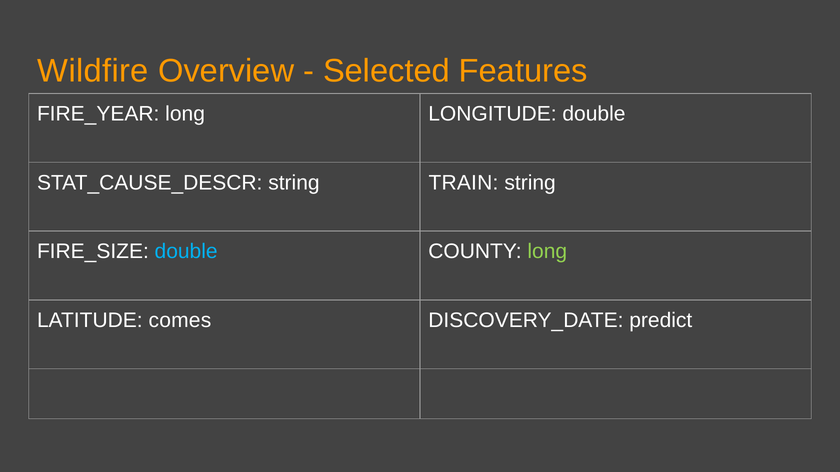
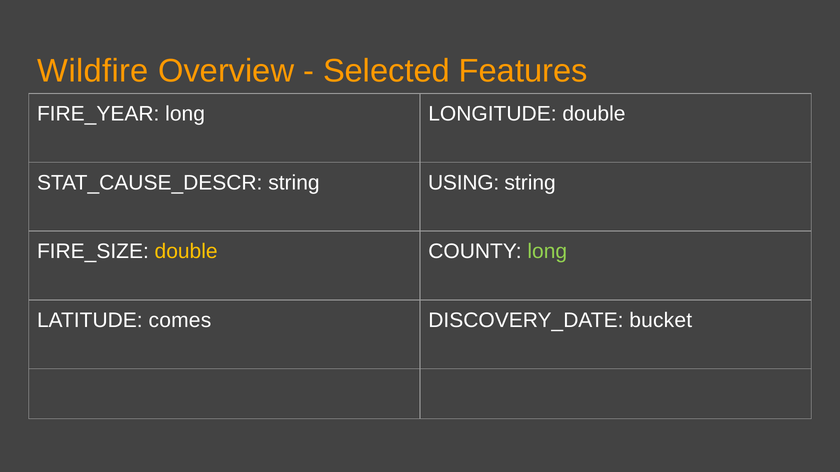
TRAIN: TRAIN -> USING (464, 183)
double colour: light blue -> yellow (186, 252)
predict: predict -> bucket (661, 321)
